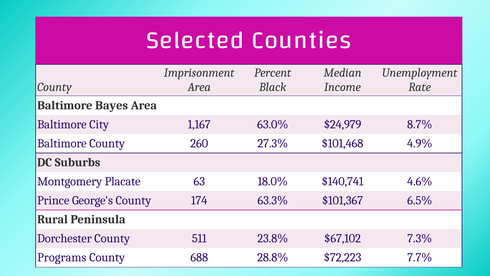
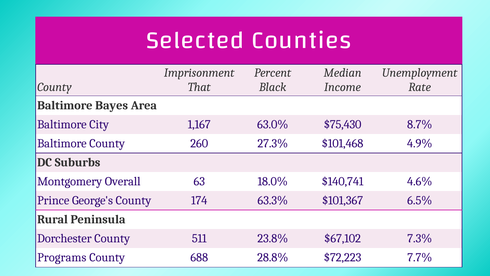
Area: Area -> That (199, 87)
$24,979: $24,979 -> $75,430 (343, 124)
Placate: Placate -> Overall (123, 181)
